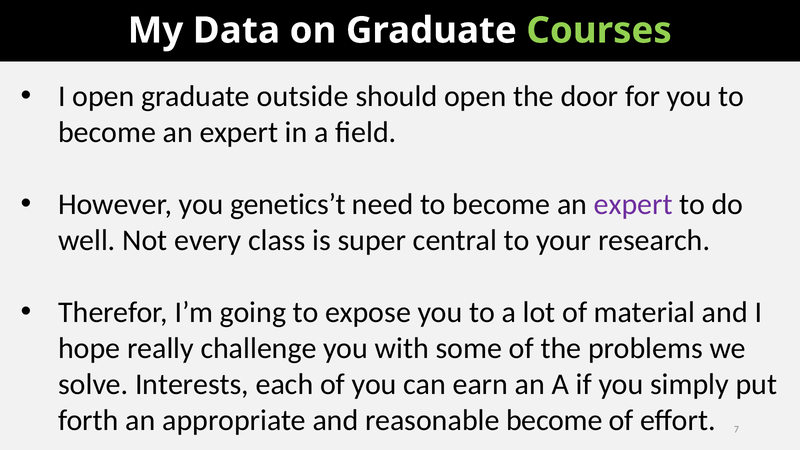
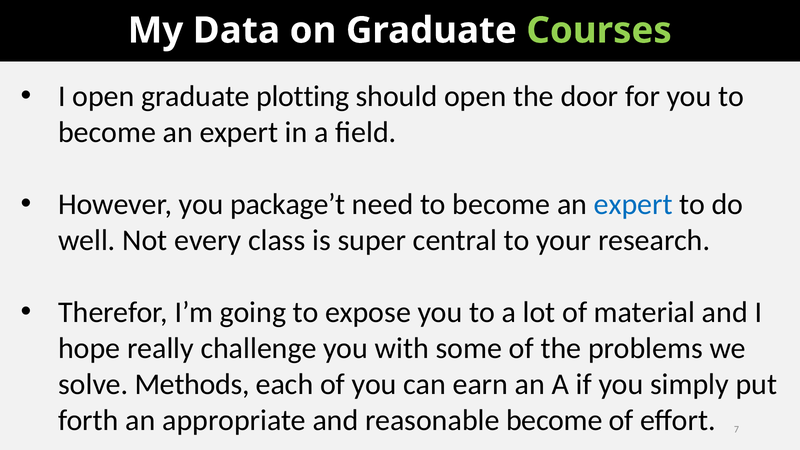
outside: outside -> plotting (303, 97)
genetics’t: genetics’t -> package’t (288, 205)
expert colour: purple -> blue (633, 205)
Interests: Interests -> Methods (192, 385)
